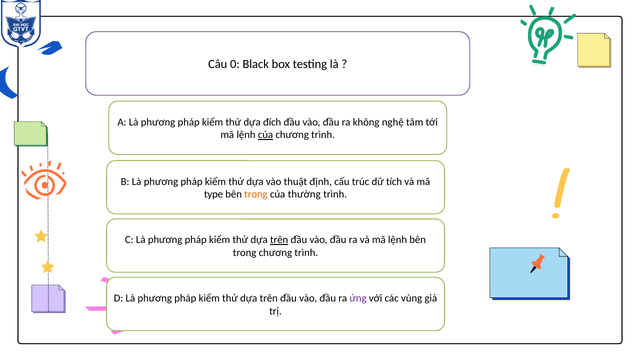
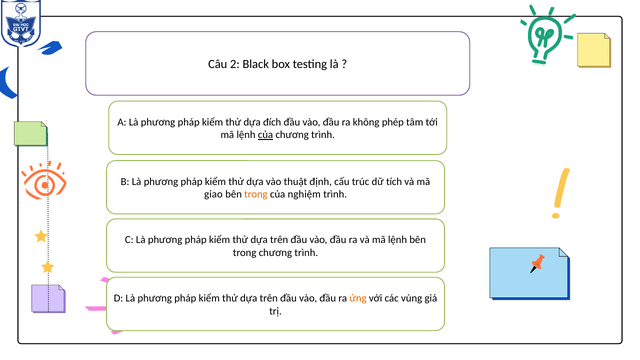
0: 0 -> 2 (235, 64)
nghệ: nghệ -> phép (393, 122)
type: type -> giao (213, 194)
thường: thường -> nghiệm (304, 194)
trên underline: present -> none (279, 240)
ứng colour: purple -> orange (358, 298)
